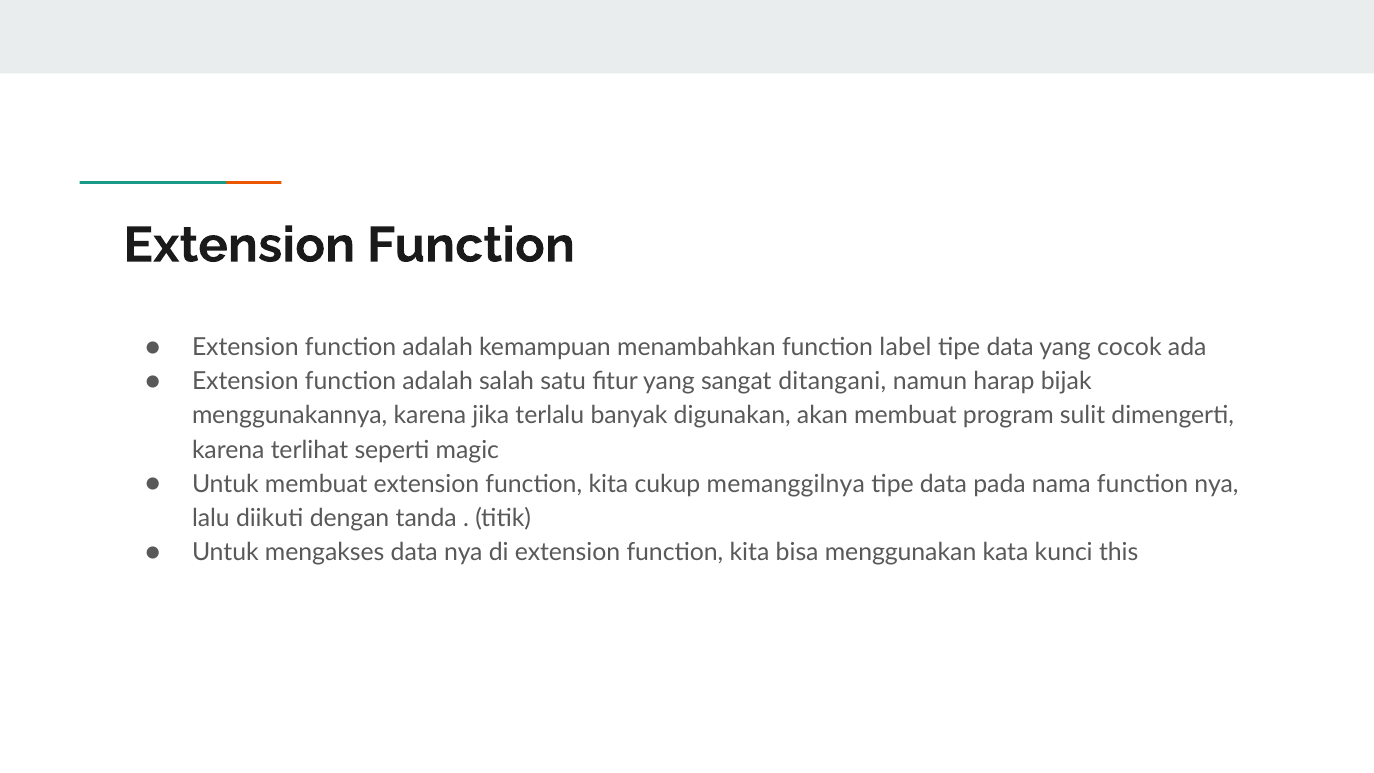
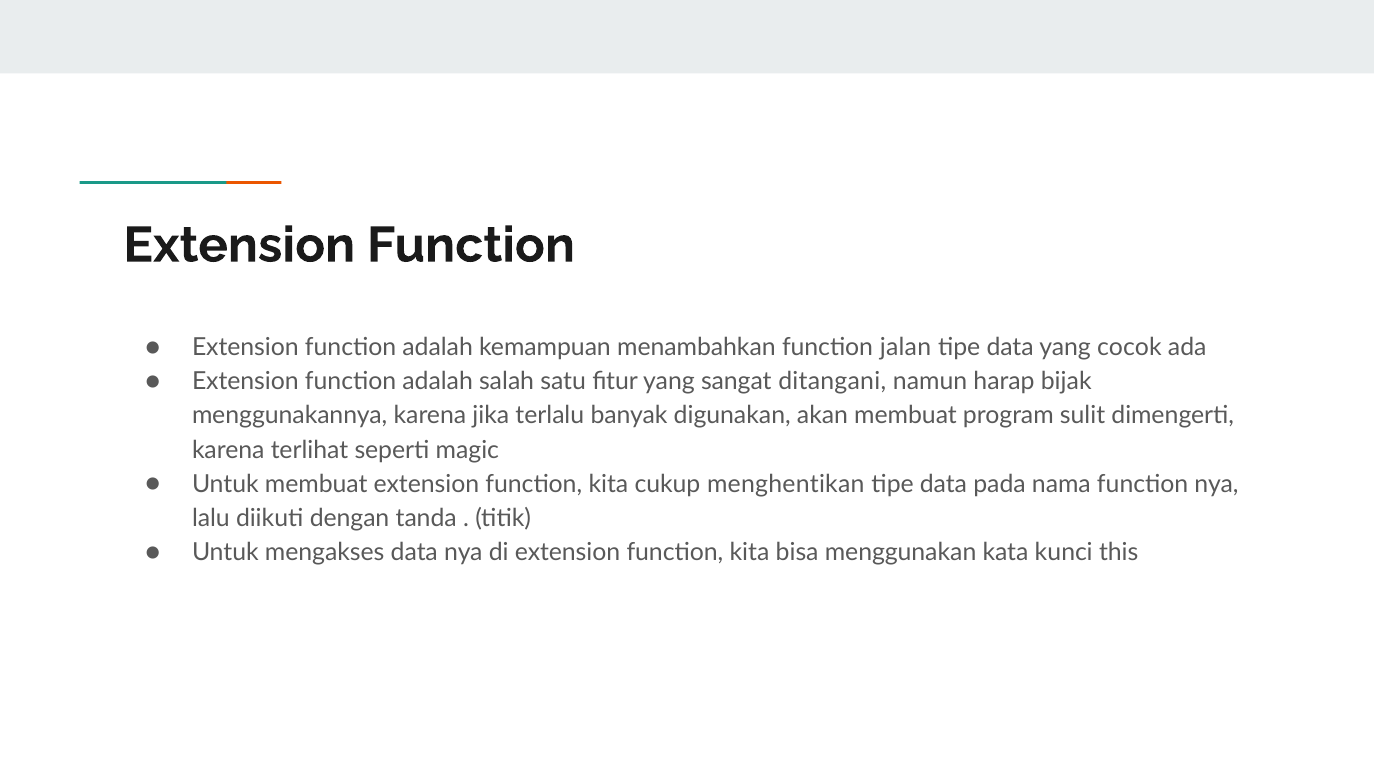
label: label -> jalan (905, 347)
memanggilnya: memanggilnya -> menghentikan (786, 484)
